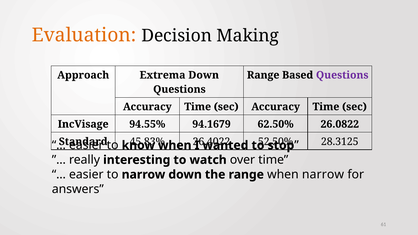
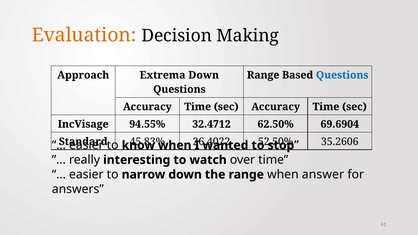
Questions colour: purple -> blue (342, 75)
94.1679: 94.1679 -> 32.4712 (211, 124)
26.0822: 26.0822 -> 69.6904 (340, 124)
28.3125: 28.3125 -> 35.2606 (340, 142)
when narrow: narrow -> answer (323, 175)
